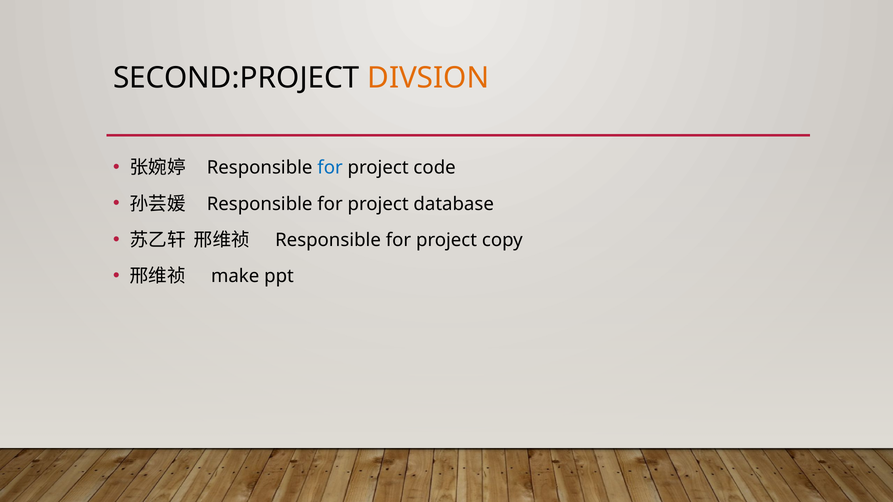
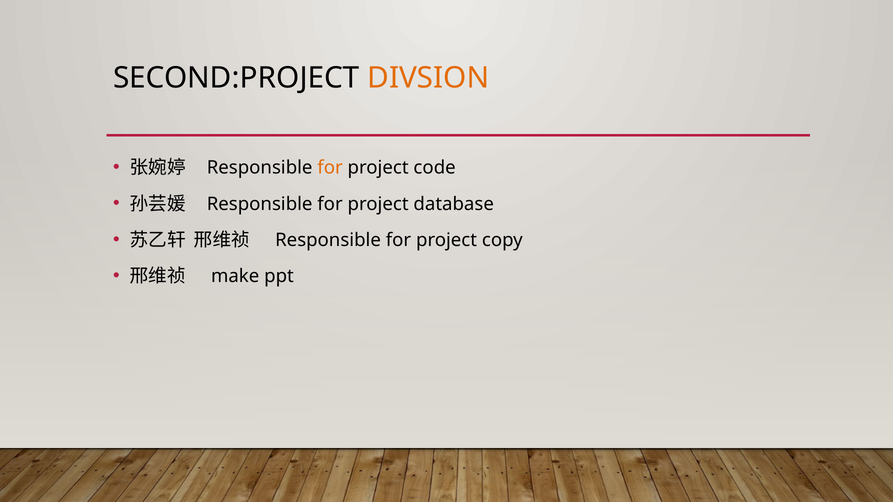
for colour: blue -> orange (330, 168)
